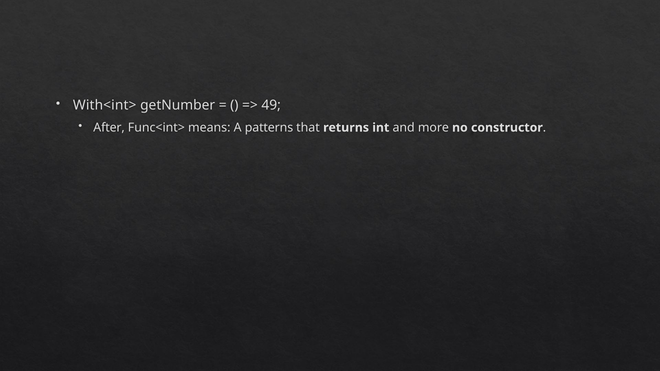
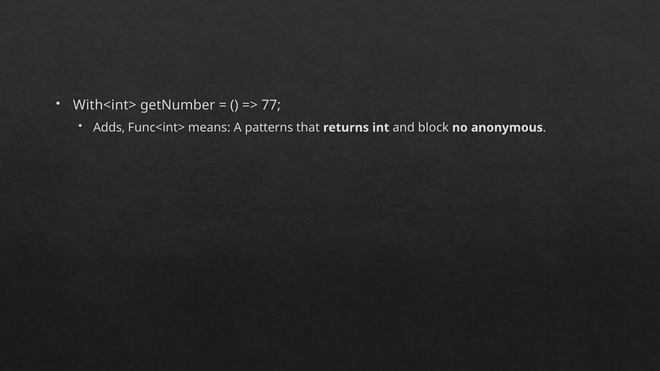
49: 49 -> 77 (271, 105)
After: After -> Adds (109, 128)
more: more -> block (433, 128)
constructor: constructor -> anonymous (507, 128)
